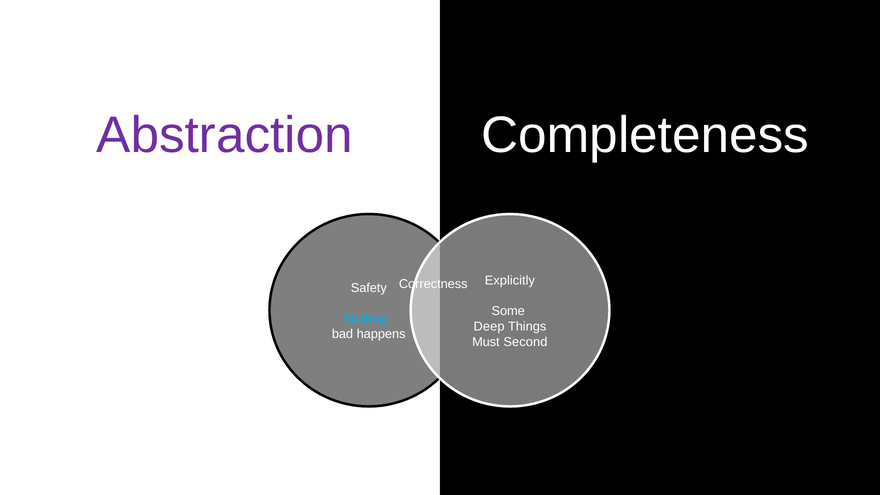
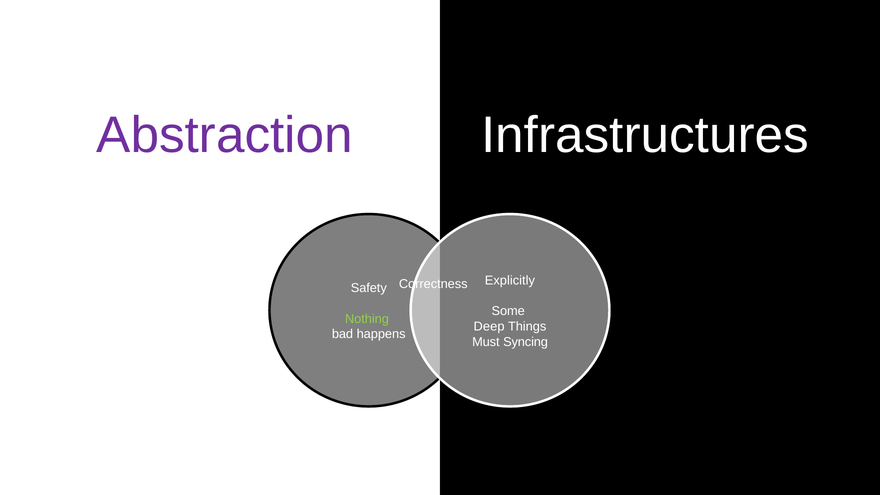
Completeness: Completeness -> Infrastructures (645, 135)
Nothing colour: light blue -> light green (367, 319)
Second: Second -> Syncing (526, 342)
